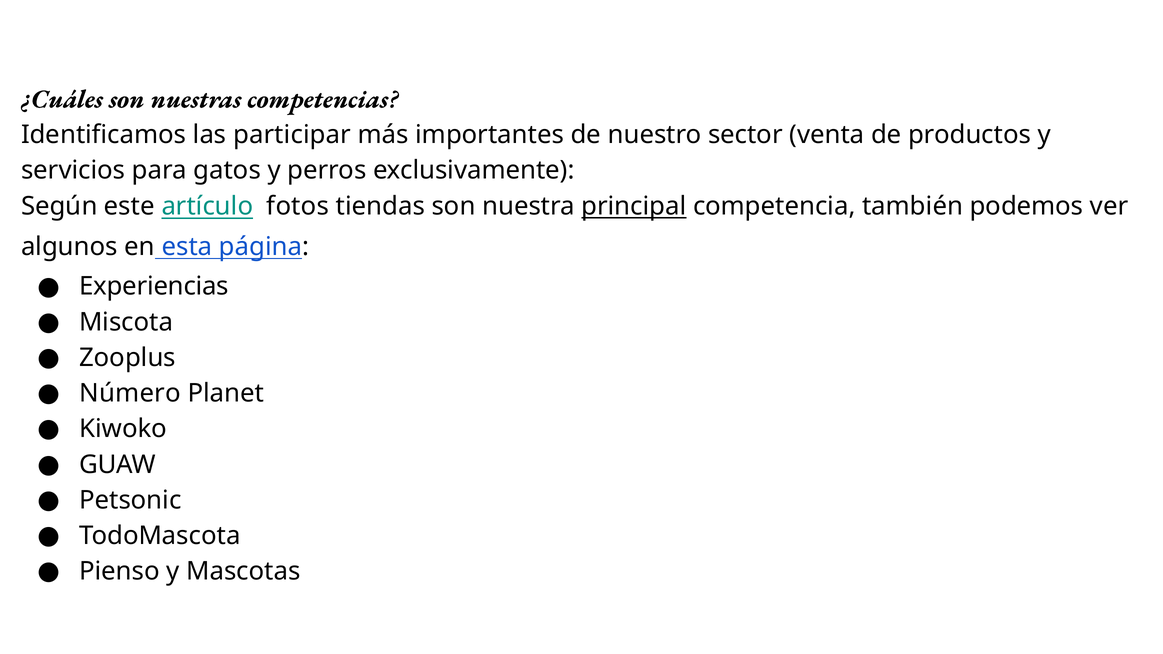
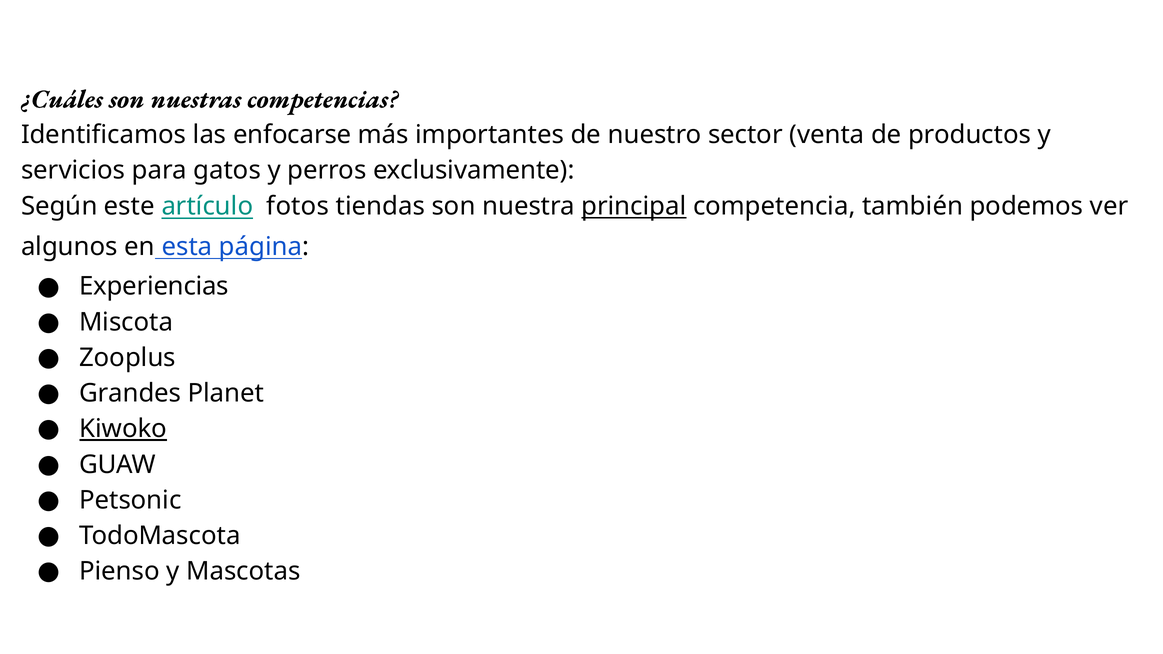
participar: participar -> enfocarse (292, 135)
Número: Número -> Grandes (130, 393)
Kiwoko underline: none -> present (123, 429)
